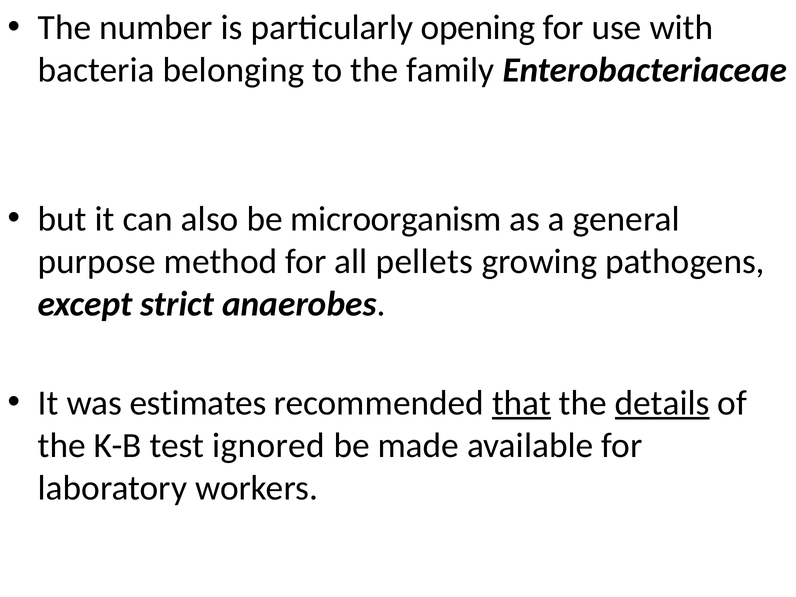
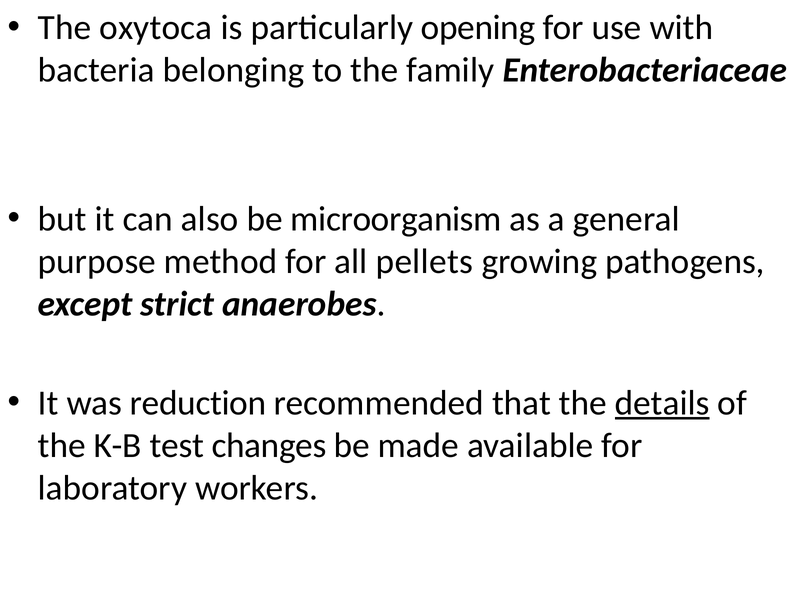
number: number -> oxytoca (156, 28)
estimates: estimates -> reduction (198, 403)
that underline: present -> none (522, 403)
ignored: ignored -> changes (269, 446)
